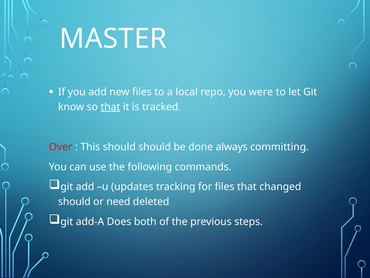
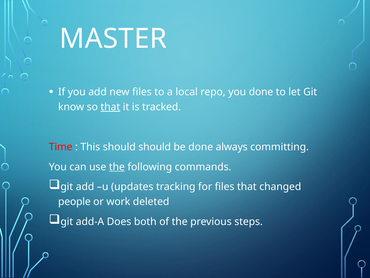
you were: were -> done (261, 92)
Over: Over -> Time (61, 147)
the underline: none -> present (117, 167)
should: should -> people (74, 201)
need: need -> work (118, 201)
